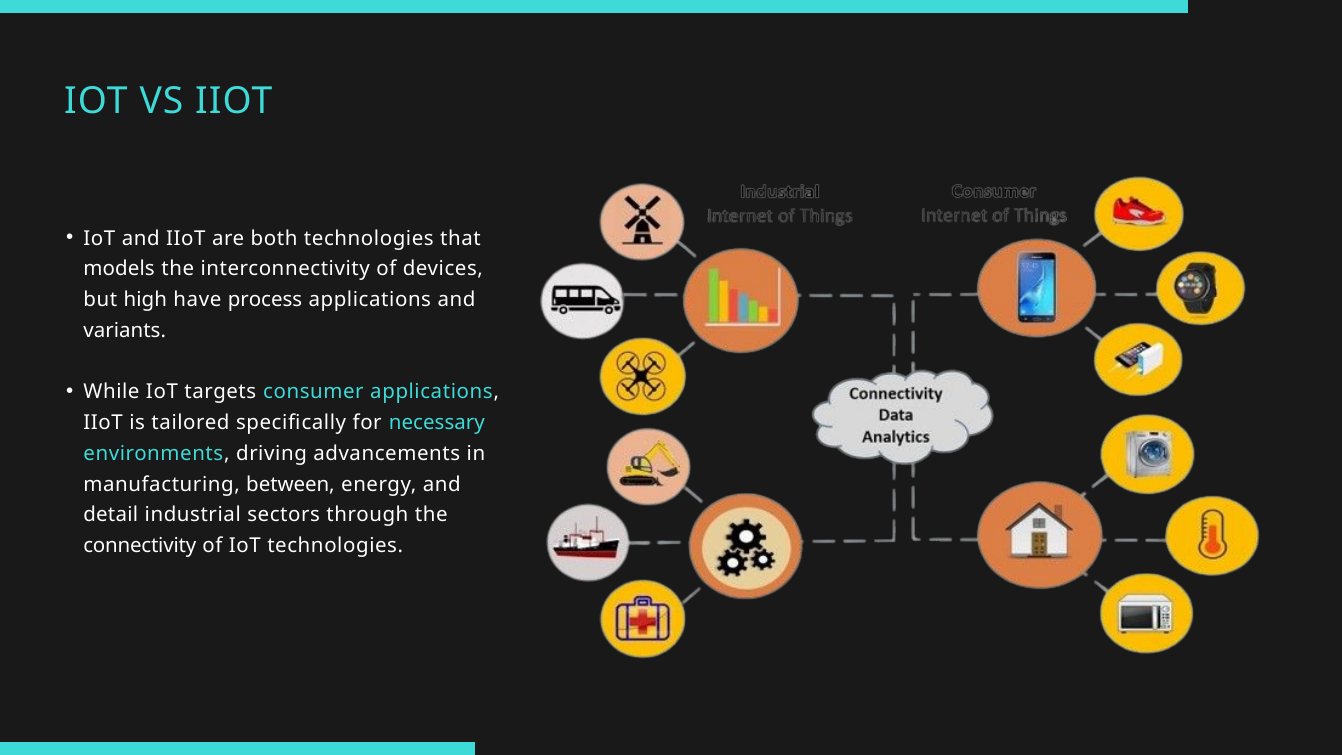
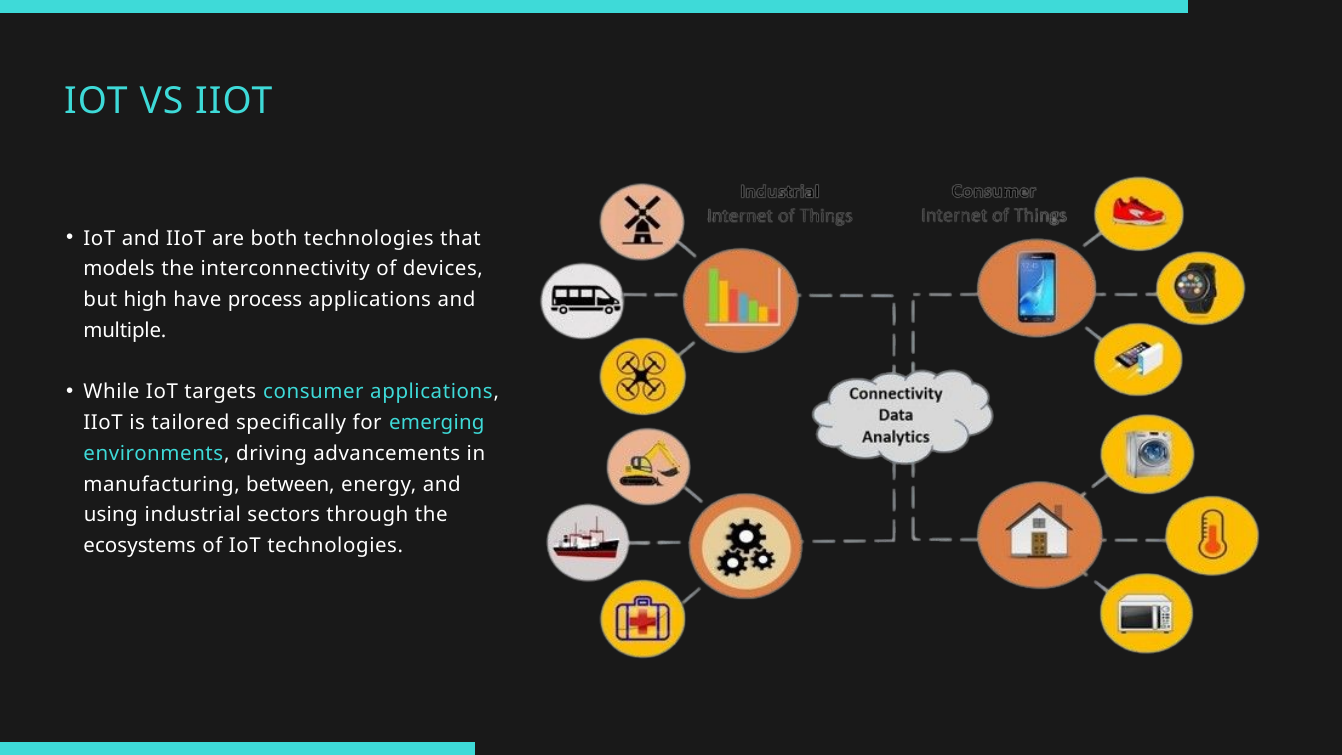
variants: variants -> multiple (125, 330)
necessary: necessary -> emerging (437, 423)
detail: detail -> using (111, 515)
connectivity: connectivity -> ecosystems (140, 546)
